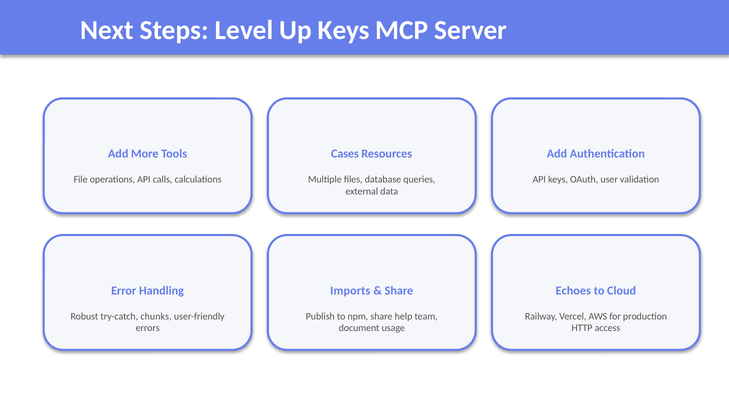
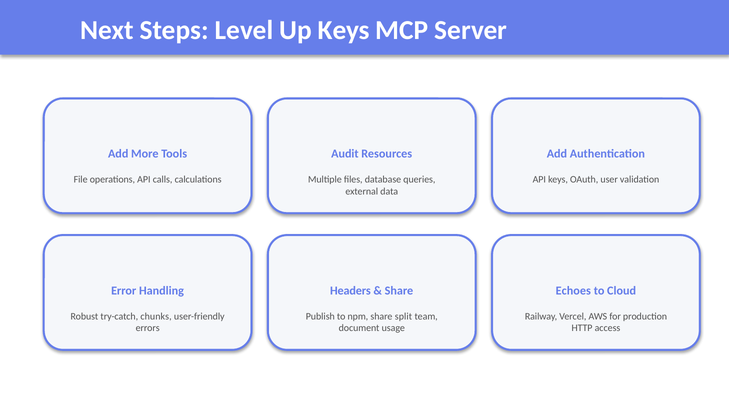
Cases: Cases -> Audit (345, 154)
Imports: Imports -> Headers (350, 291)
help: help -> split (403, 316)
